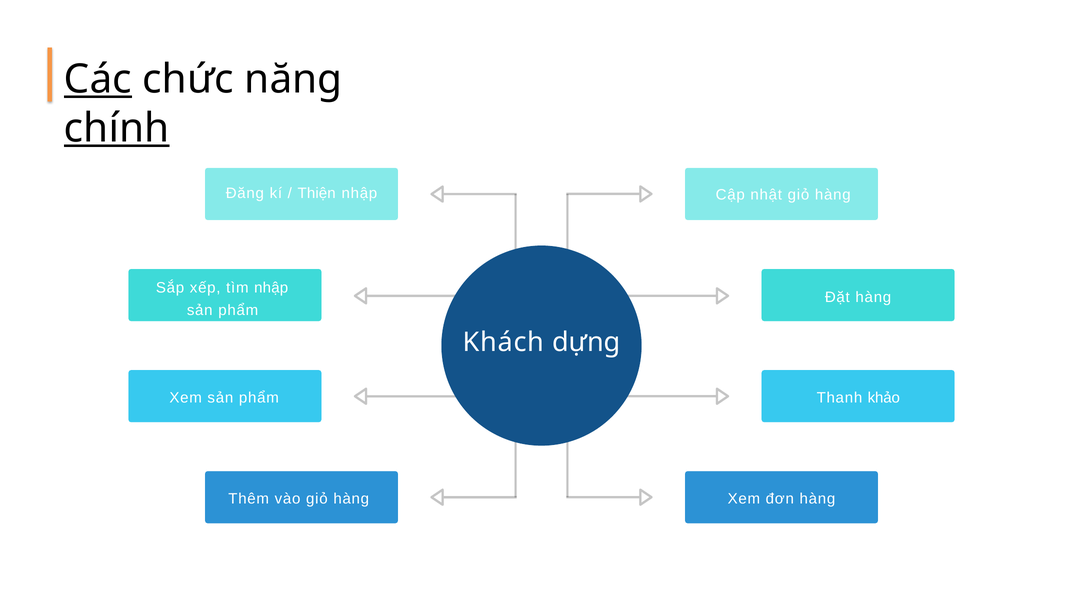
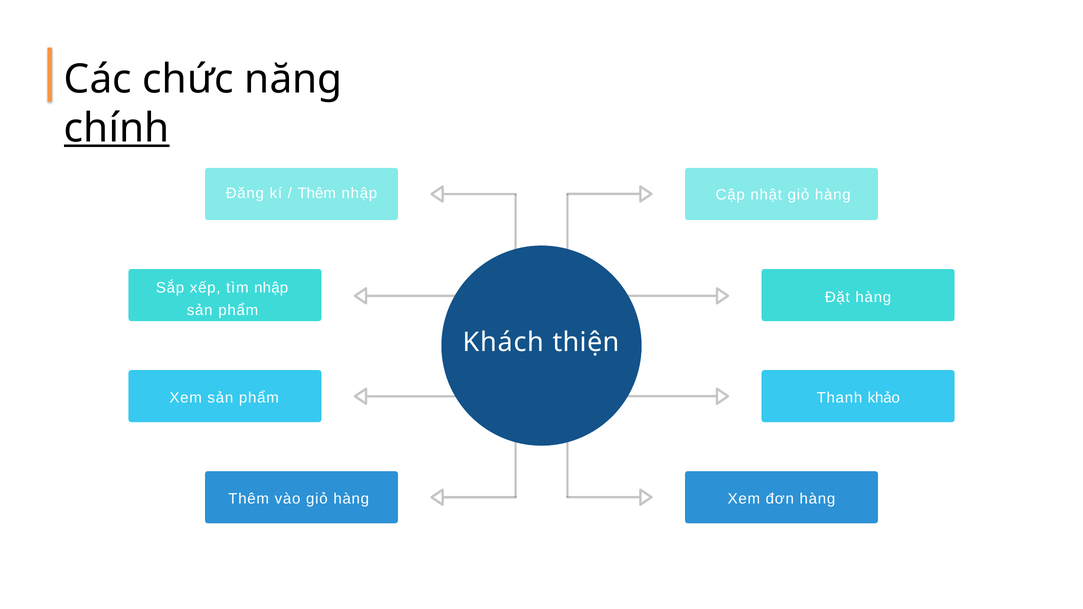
Các underline: present -> none (98, 79)
Thiện: Thiện -> Thêm (317, 193)
dựng: dựng -> thiện (586, 343)
